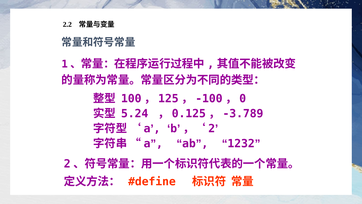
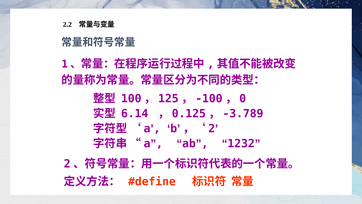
5.24: 5.24 -> 6.14 (135, 113)
